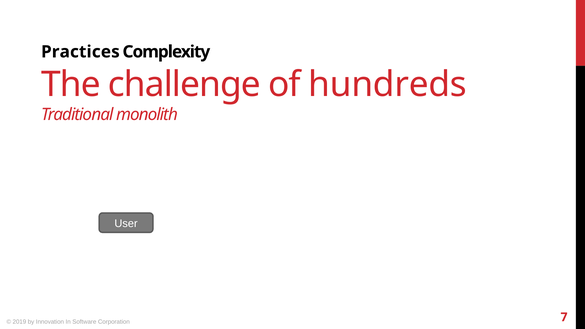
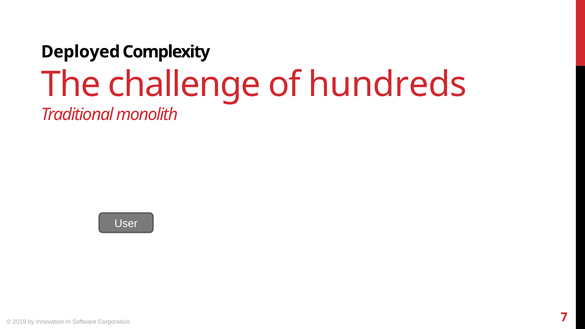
Practices: Practices -> Deployed (81, 52)
